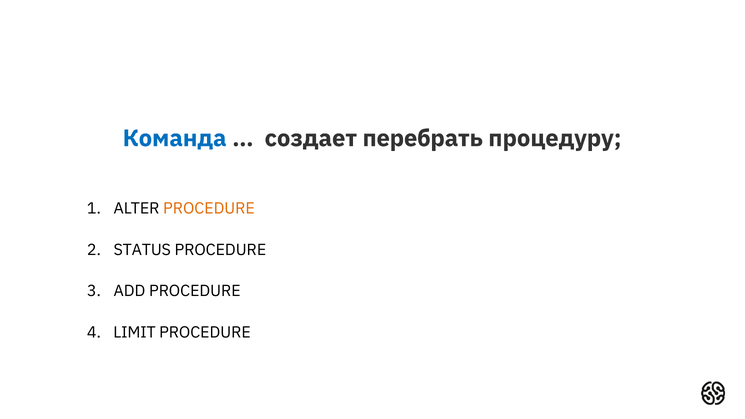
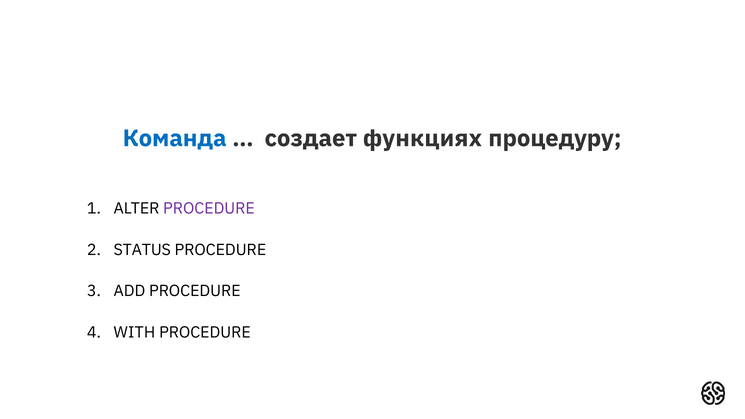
перебрать: перебрать -> функциях (422, 138)
PROCEDURE colour: orange -> purple (209, 209)
LIMIT: LIMIT -> WITH (134, 332)
